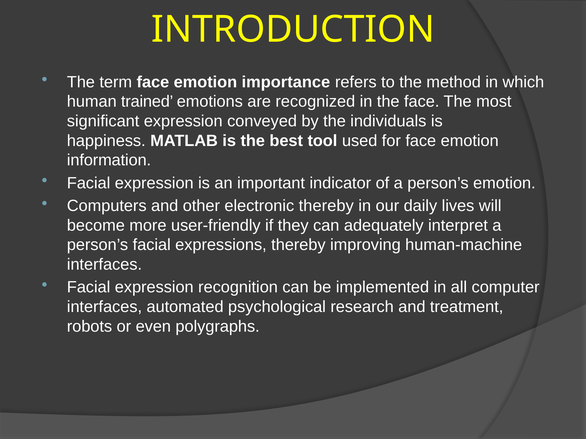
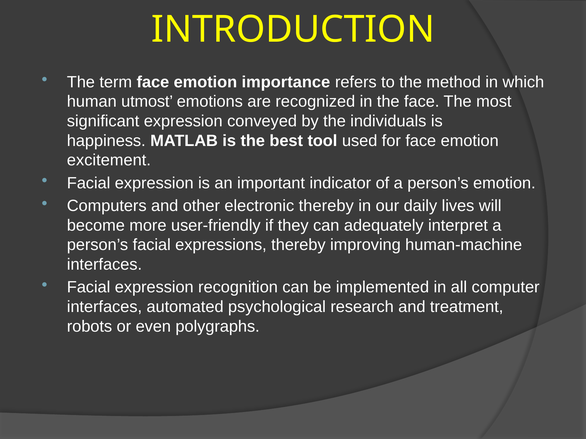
trained: trained -> utmost (147, 102)
information: information -> excitement (109, 160)
